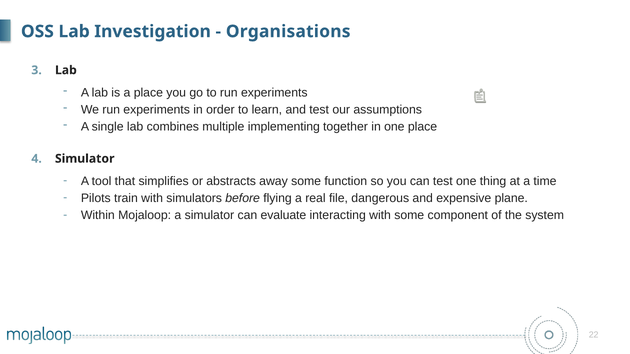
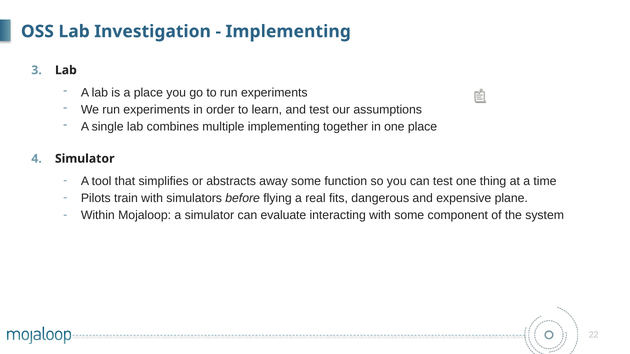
Organisations: Organisations -> Implementing (288, 32)
file: file -> fits (339, 198)
